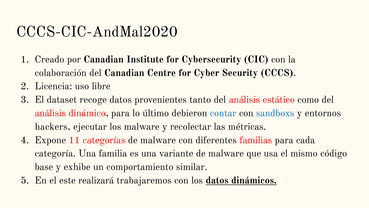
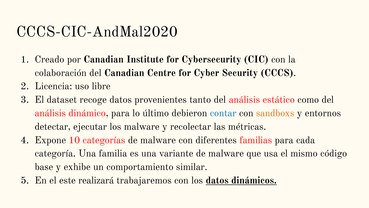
sandboxs colour: blue -> orange (275, 113)
hackers: hackers -> detectar (53, 126)
11: 11 -> 10 (74, 140)
